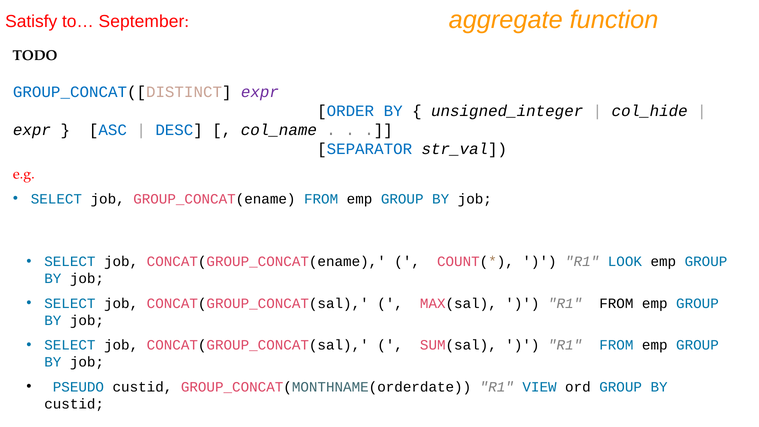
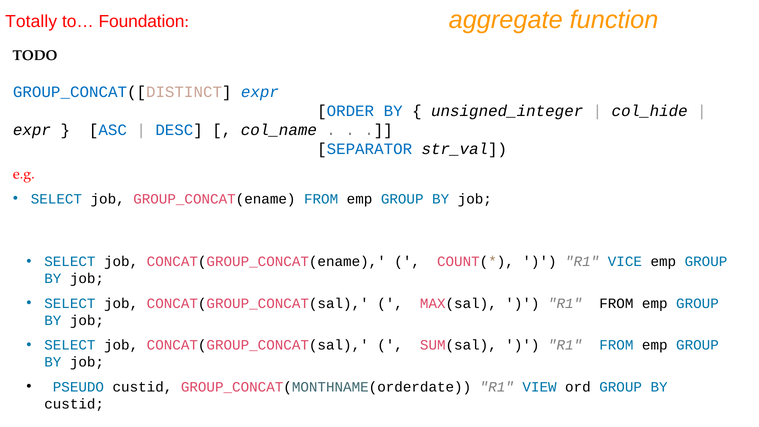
Satisfy: Satisfy -> Totally (31, 22)
September: September -> Foundation (142, 22)
expr colour: purple -> blue (260, 92)
LOOK: LOOK -> VICE (625, 262)
